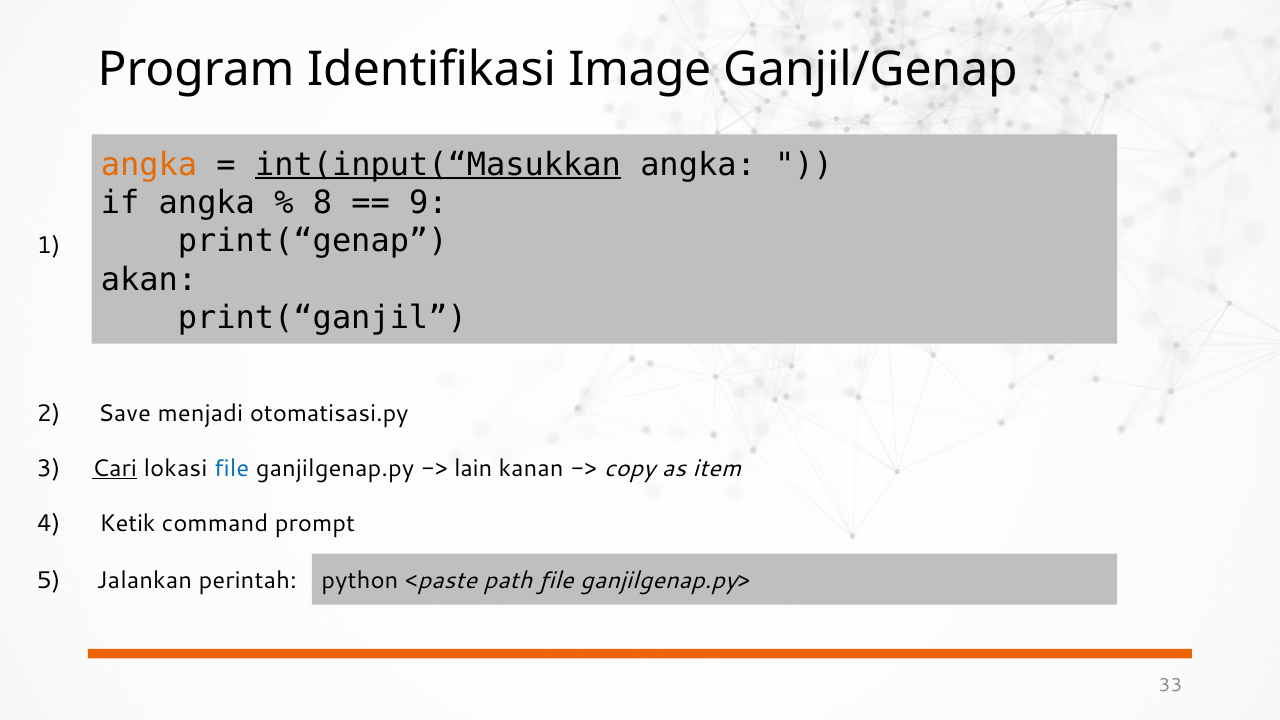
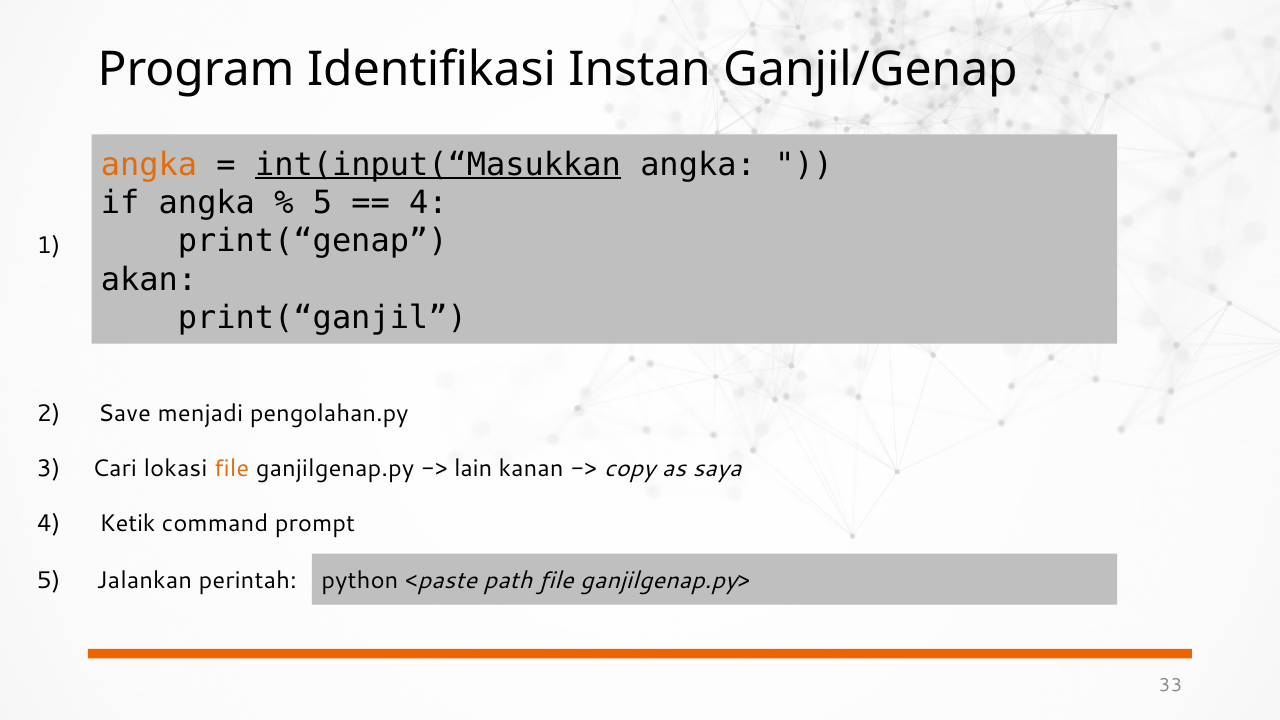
Image: Image -> Instan (640, 70)
8: 8 -> 5 (322, 203)
9: 9 -> 4 (428, 203)
otomatisasi.py: otomatisasi.py -> pengolahan.py (329, 413)
Cari underline: present -> none (115, 468)
file colour: blue -> orange (232, 468)
item: item -> saya (717, 468)
